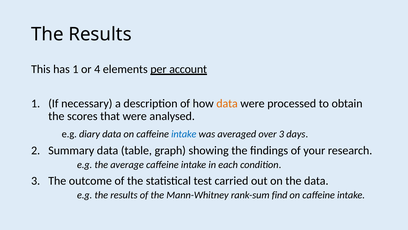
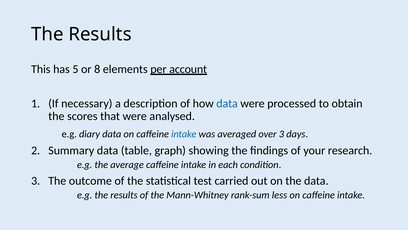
has 1: 1 -> 5 (75, 69)
4: 4 -> 8 (97, 69)
data colour: orange -> blue (227, 103)
find: find -> less (280, 195)
